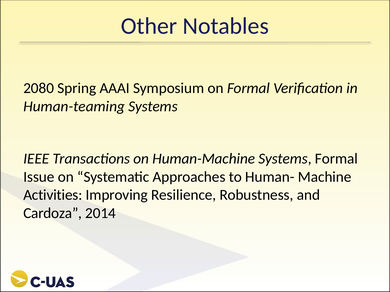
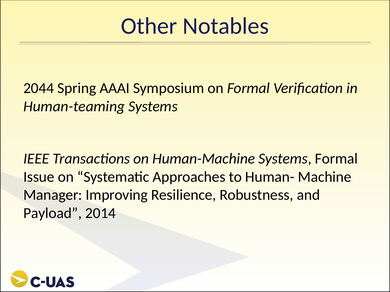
2080: 2080 -> 2044 (39, 88)
Activities: Activities -> Manager (53, 195)
Cardoza: Cardoza -> Payload (53, 214)
